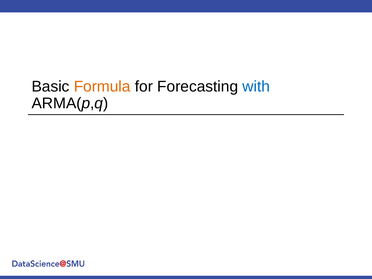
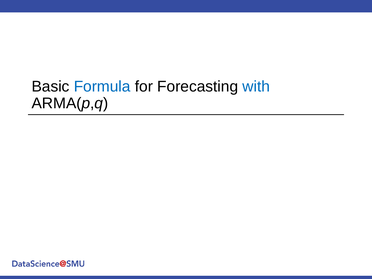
Formula colour: orange -> blue (102, 87)
